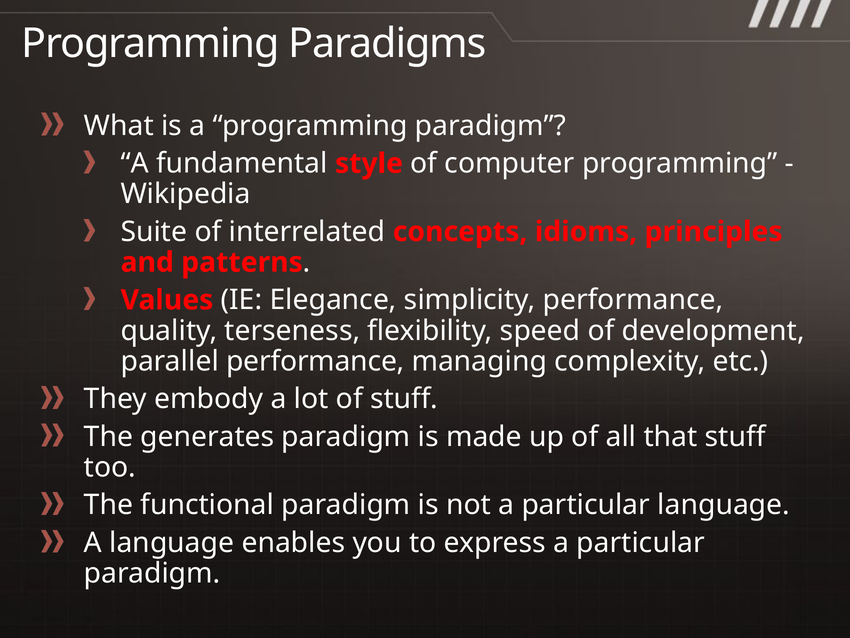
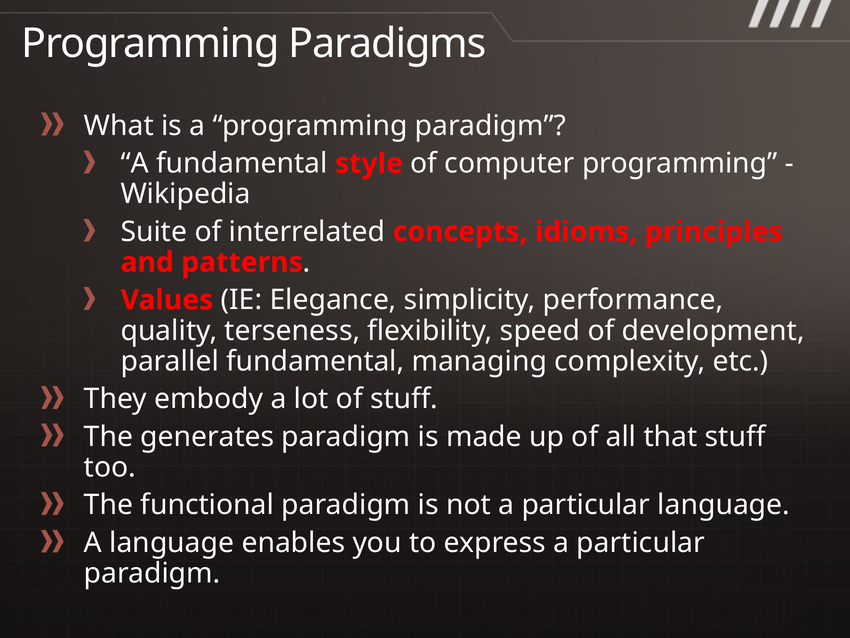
parallel performance: performance -> fundamental (315, 361)
